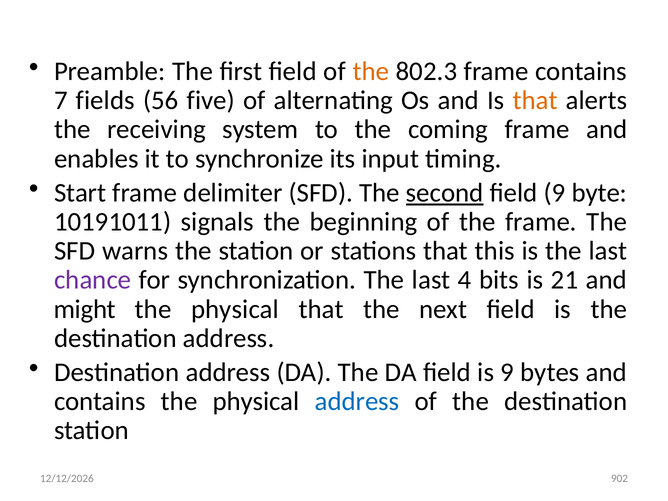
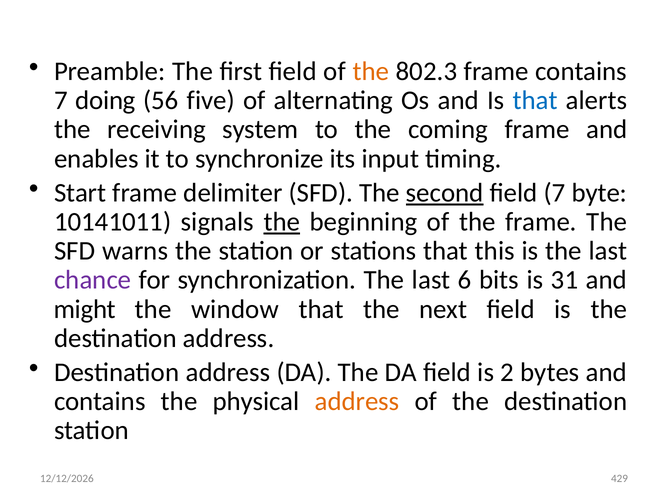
fields: fields -> doing (105, 101)
that colour: orange -> blue (535, 101)
field 9: 9 -> 7 (555, 193)
10191011: 10191011 -> 10141011 (113, 222)
the underline: none -> present (282, 222)
4: 4 -> 6 (465, 280)
21: 21 -> 31 (565, 280)
physical: physical -> window (235, 309)
is 9: 9 -> 2 (507, 372)
address colour: blue -> orange (357, 401)
902: 902 -> 429 (619, 478)
